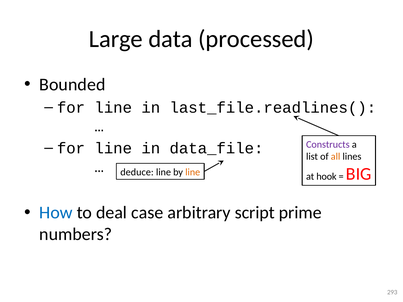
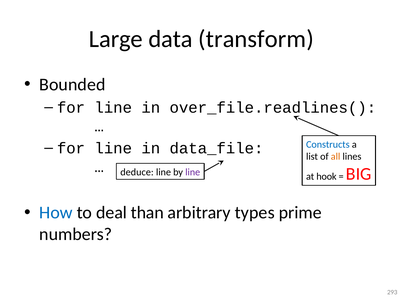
processed: processed -> transform (256, 39)
last_file.readlines(: last_file.readlines( -> over_file.readlines( (273, 108)
Constructs colour: purple -> blue (328, 145)
line colour: orange -> purple (193, 172)
case: case -> than (147, 213)
script: script -> types (255, 213)
